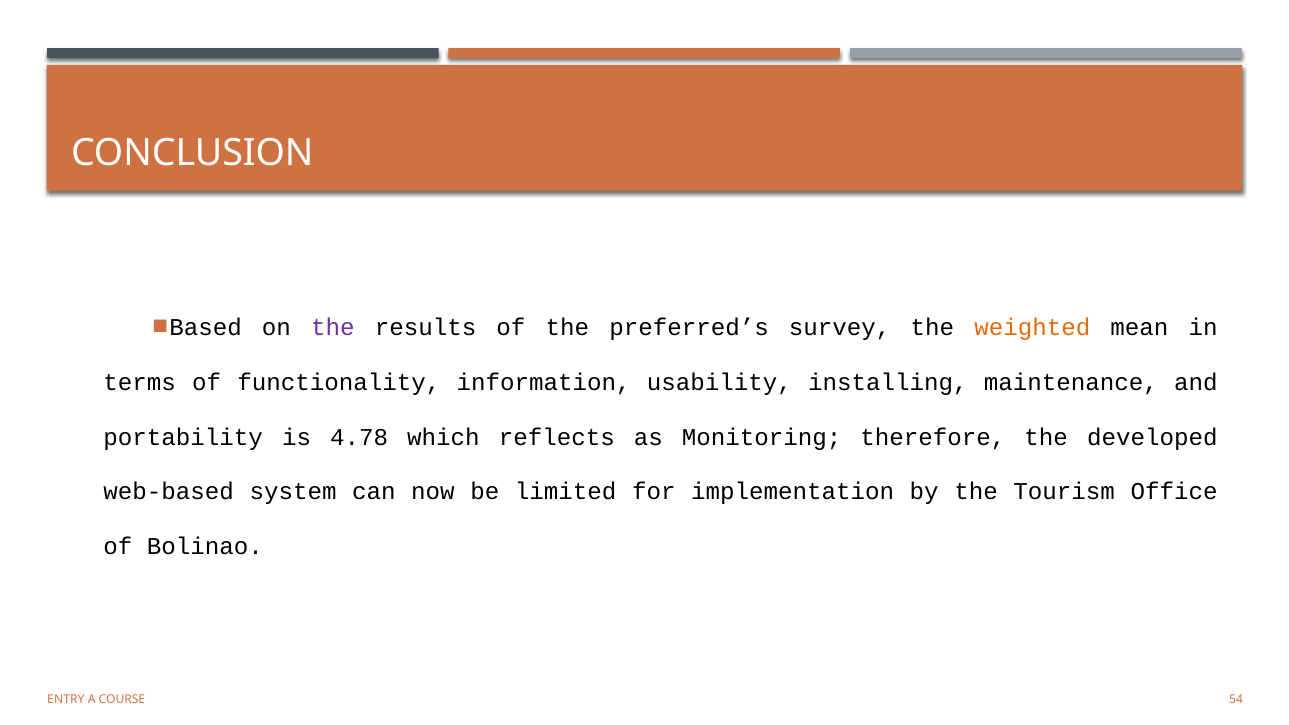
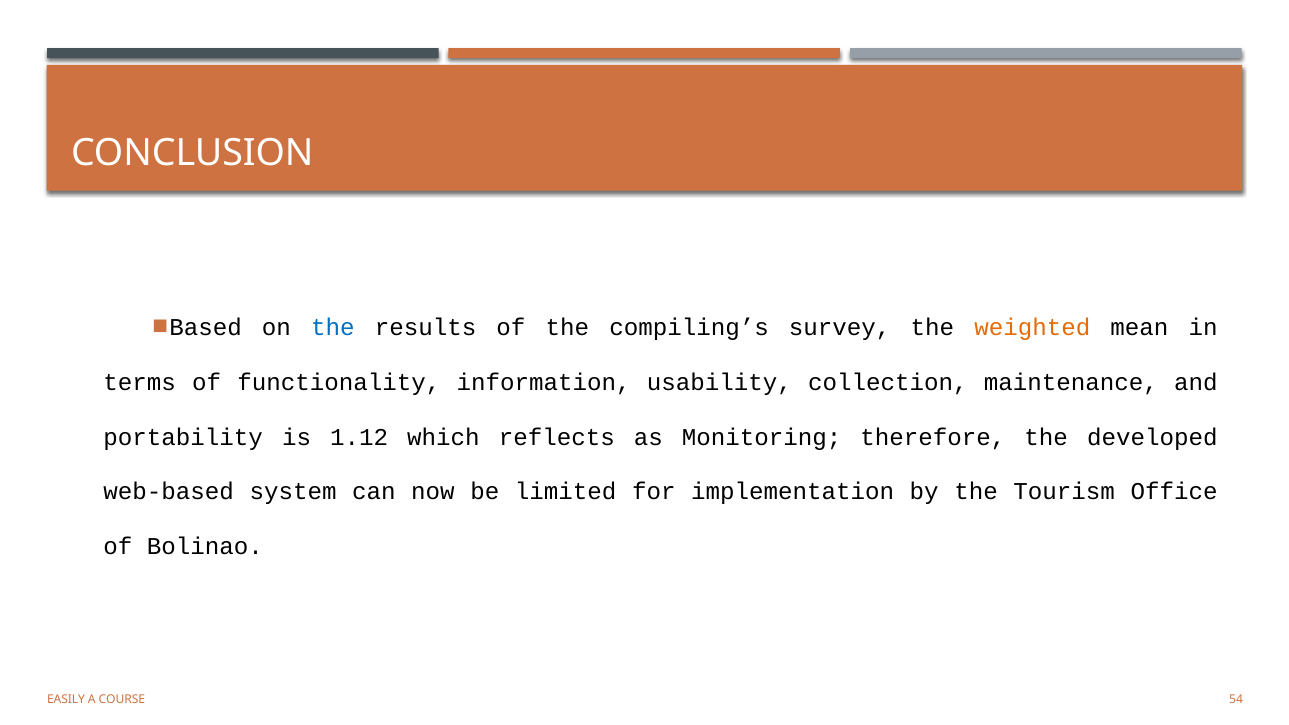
the colour: purple -> blue (333, 327)
preferred’s: preferred’s -> compiling’s (689, 327)
installing: installing -> collection (888, 382)
4.78: 4.78 -> 1.12 (359, 437)
ENTRY: ENTRY -> EASILY (66, 699)
